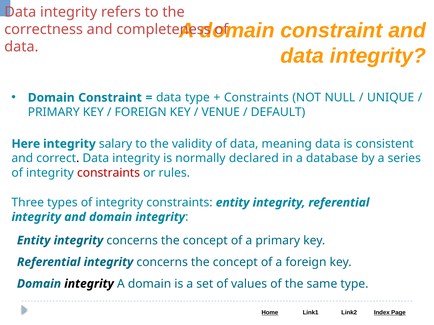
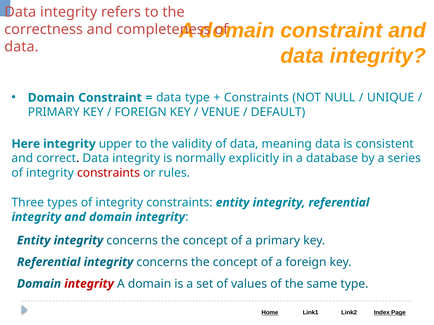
salary: salary -> upper (116, 144)
declared: declared -> explicitly (254, 159)
integrity colour: black -> red (89, 284)
